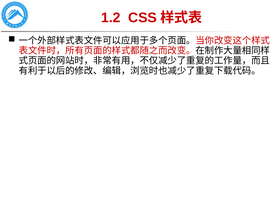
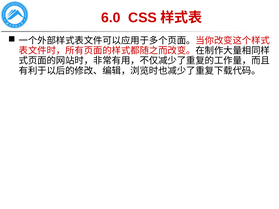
1.2: 1.2 -> 6.0 (111, 18)
